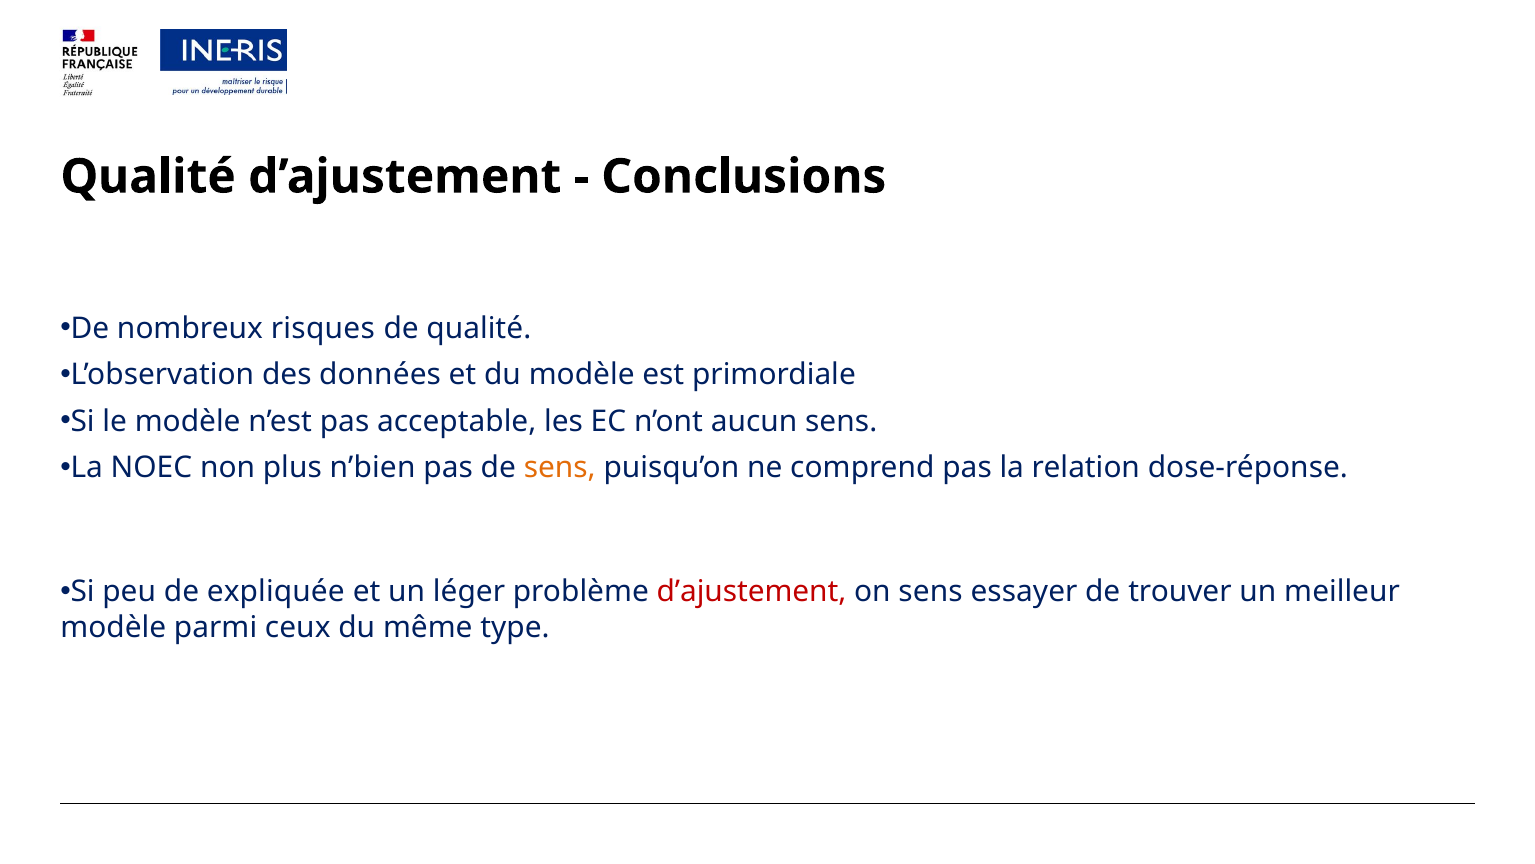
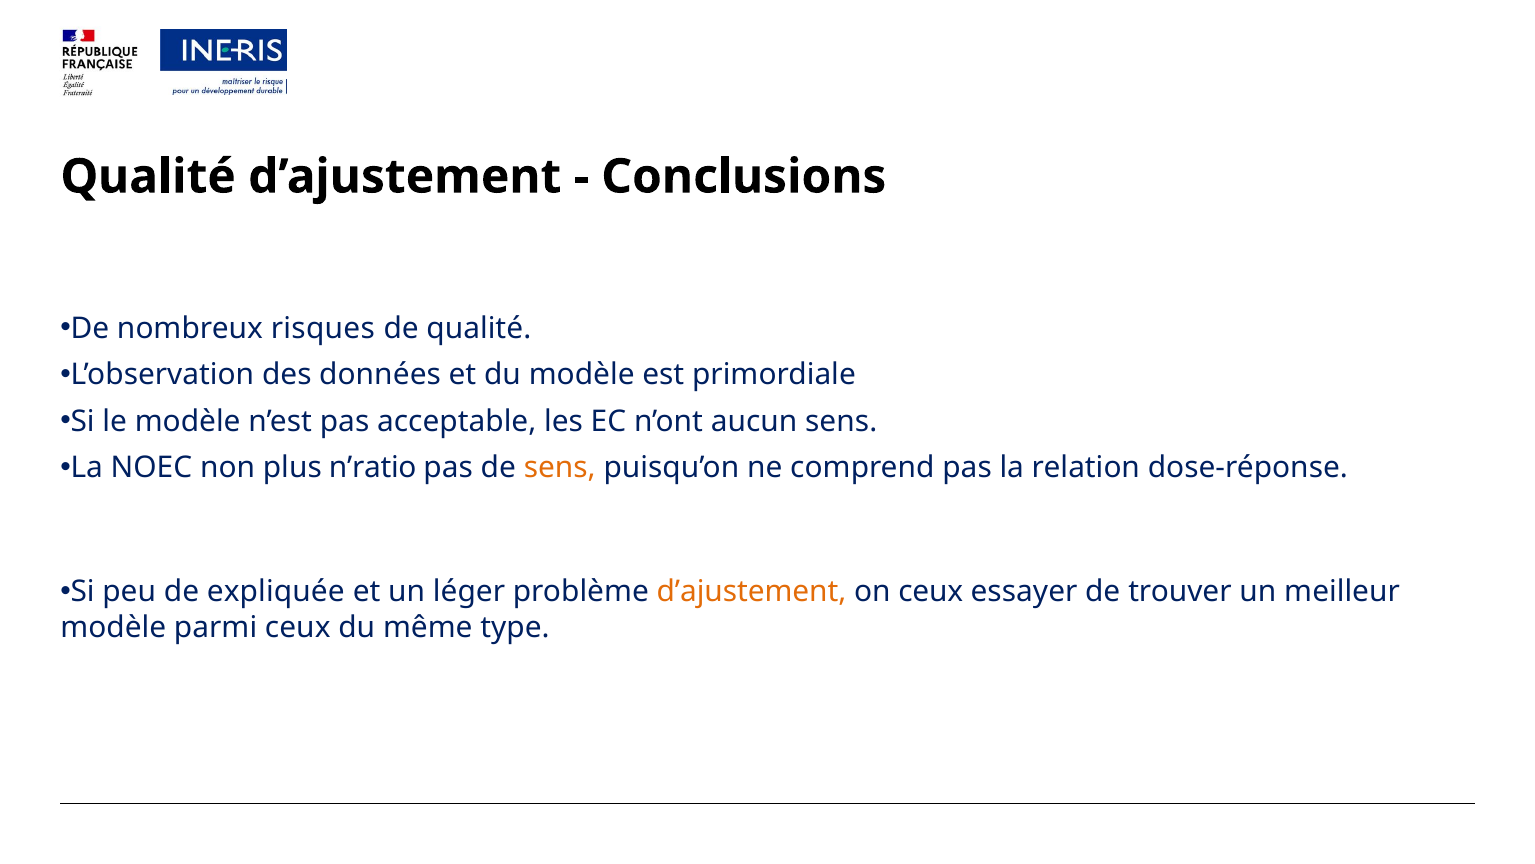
n’bien: n’bien -> n’ratio (373, 468)
d’ajustement colour: red -> orange (752, 592)
on sens: sens -> ceux (931, 592)
